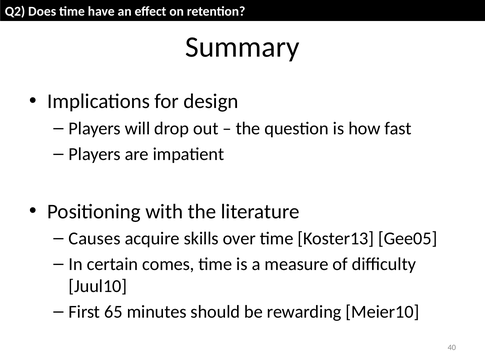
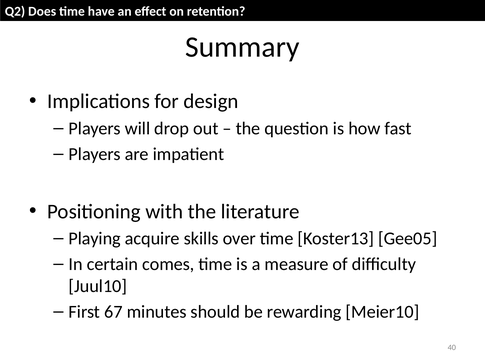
Causes: Causes -> Playing (95, 238)
65: 65 -> 67 (113, 311)
